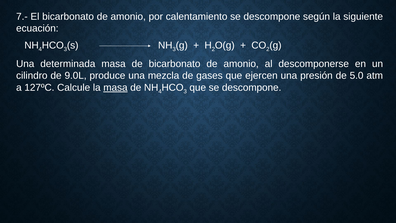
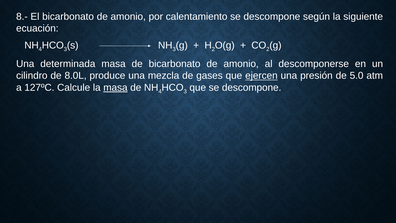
7.-: 7.- -> 8.- (22, 17)
9.0L: 9.0L -> 8.0L (76, 76)
ejercen underline: none -> present (261, 76)
